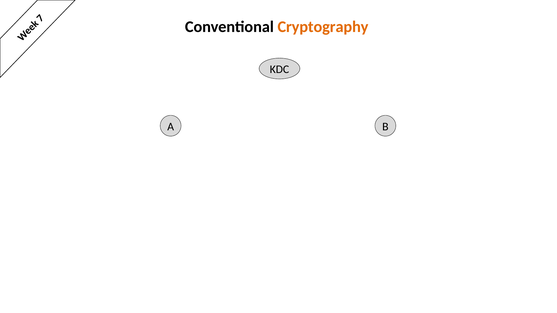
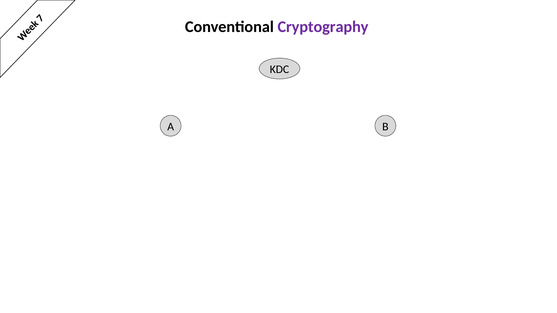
Cryptography colour: orange -> purple (323, 27)
